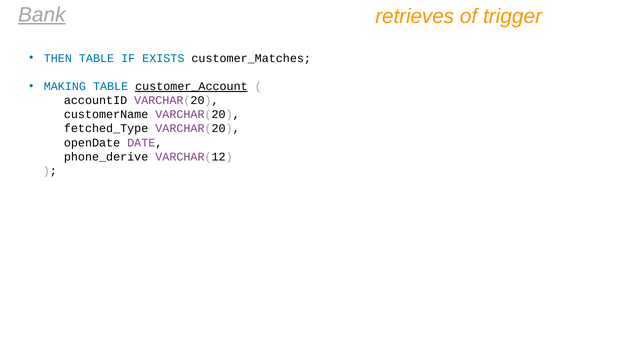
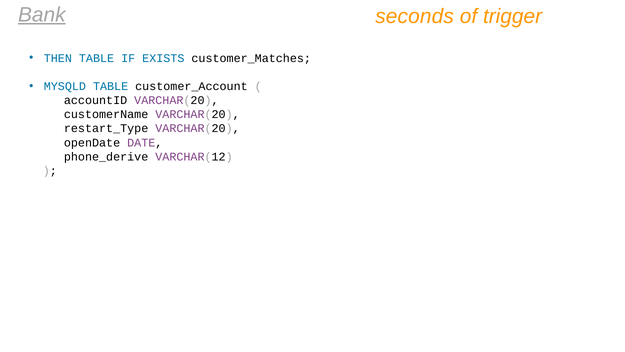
retrieves: retrieves -> seconds (415, 16)
MAKING: MAKING -> MYSQLD (65, 86)
customer_Account underline: present -> none (191, 86)
fetched_Type: fetched_Type -> restart_Type (106, 128)
